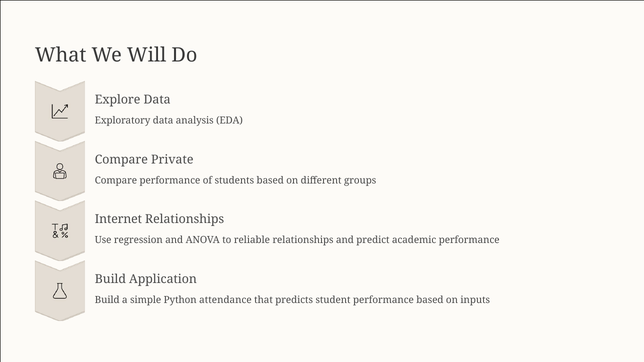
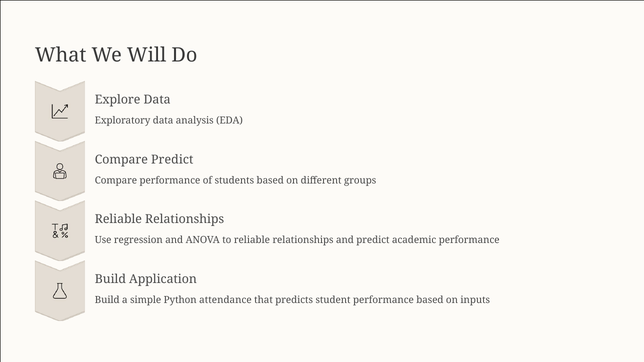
Compare Private: Private -> Predict (172, 160)
Internet: Internet -> Reliable (118, 220)
